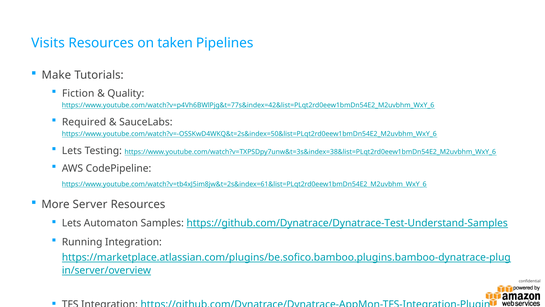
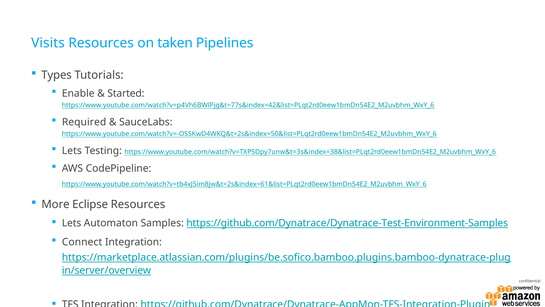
Make: Make -> Types (57, 75)
Fiction: Fiction -> Enable (78, 93)
Quality: Quality -> Started (126, 93)
Server: Server -> Eclipse (90, 204)
https://github.com/Dynatrace/Dynatrace-Test-Understand-Samples: https://github.com/Dynatrace/Dynatrace-Test-Understand-Samples -> https://github.com/Dynatrace/Dynatrace-Test-Environment-Samples (347, 223)
Running: Running -> Connect (82, 242)
